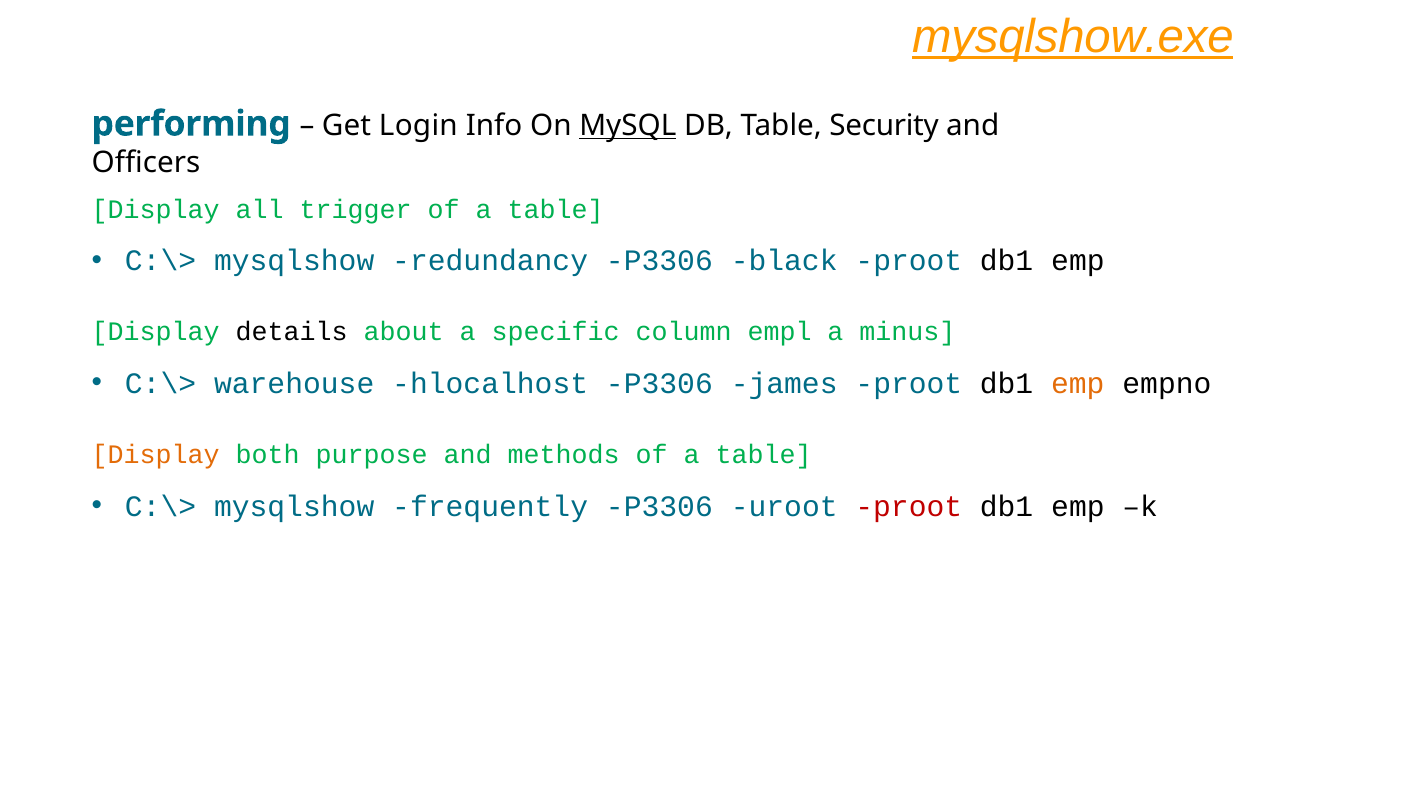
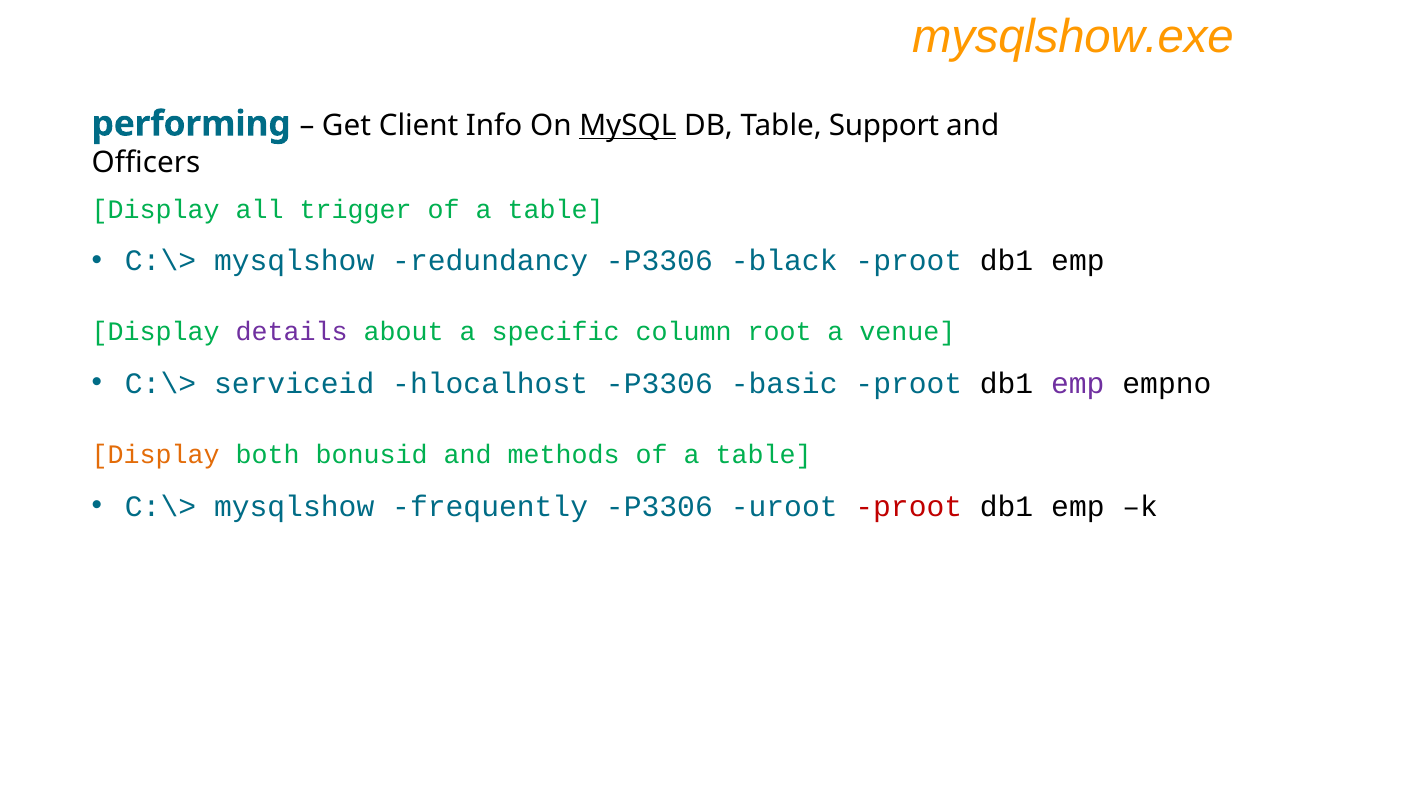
mysqlshow.exe underline: present -> none (1073, 37)
Login: Login -> Client (419, 126)
Security: Security -> Support (884, 126)
details colour: black -> purple (292, 332)
empl: empl -> root (780, 332)
minus: minus -> venue (907, 332)
warehouse: warehouse -> serviceid (294, 384)
james: james -> basic (784, 384)
emp colour: orange -> purple (1078, 384)
purpose: purpose -> bonusid (372, 455)
